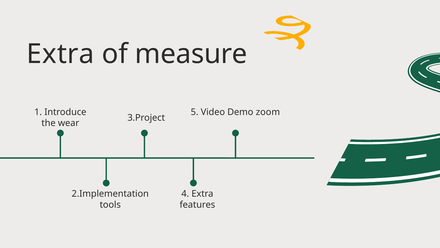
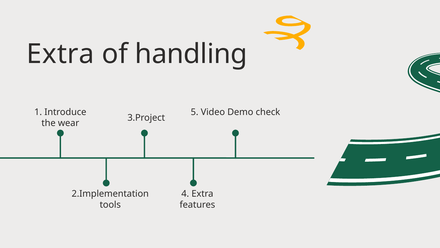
measure: measure -> handling (191, 54)
zoom: zoom -> check (268, 112)
